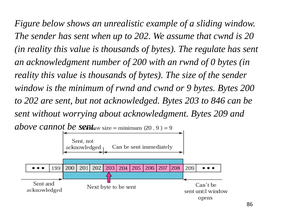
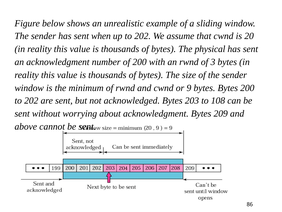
regulate: regulate -> physical (210, 49)
0: 0 -> 3 (213, 62)
846: 846 -> 108 (218, 100)
